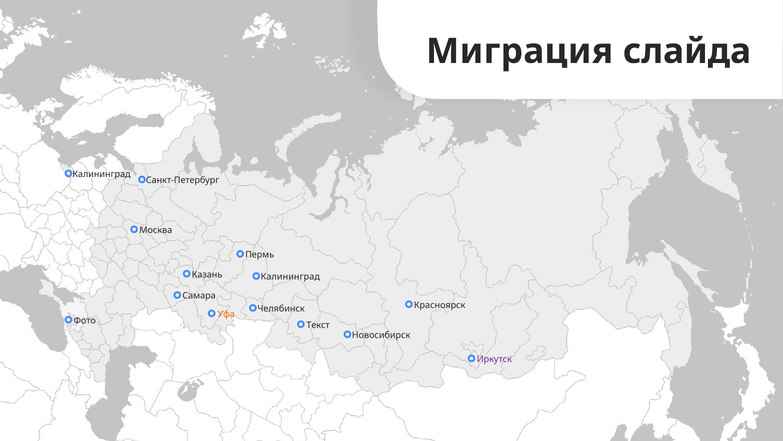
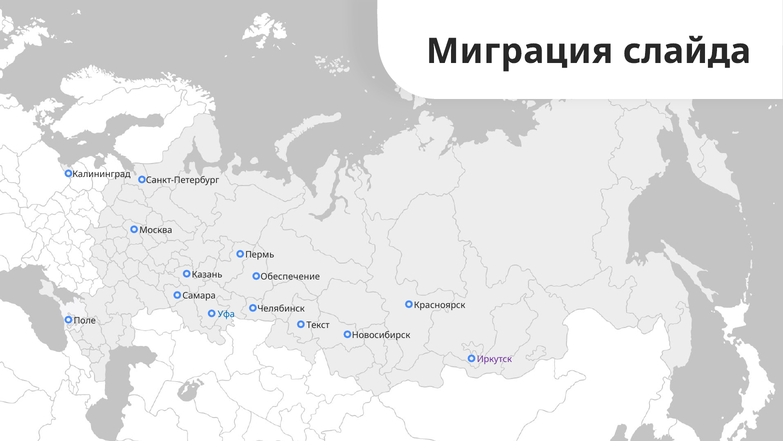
Калининград: Калининград -> Обеспечение (290, 277)
Уфа colour: orange -> blue (226, 314)
Фото: Фото -> Поле (85, 321)
